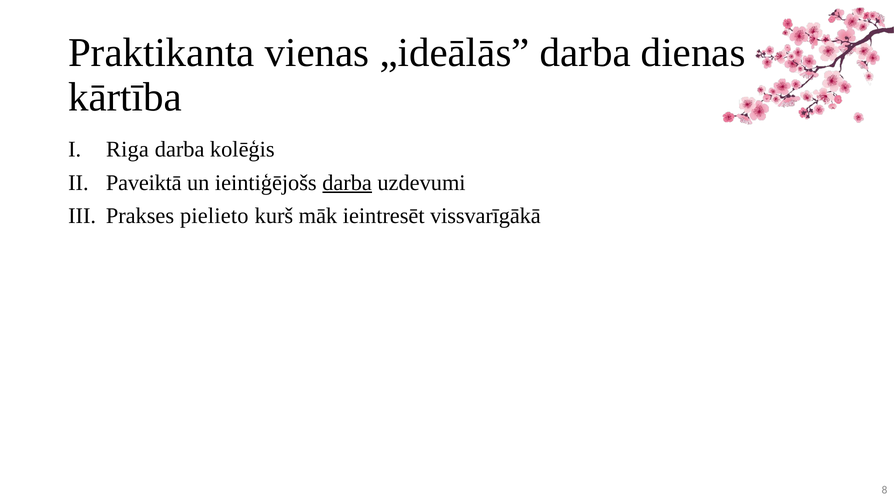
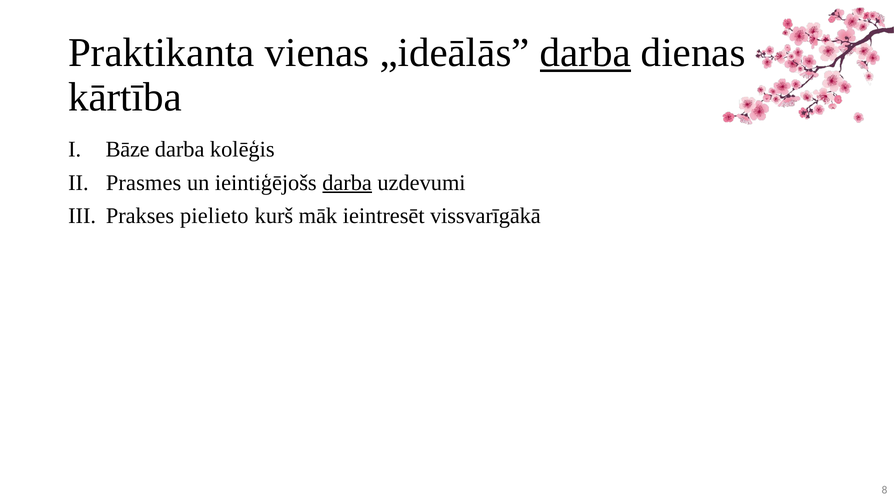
darba underline: none -> present (585, 53)
Riga: Riga -> Bāze (128, 149)
Paveiktā: Paveiktā -> Prasmes (144, 183)
